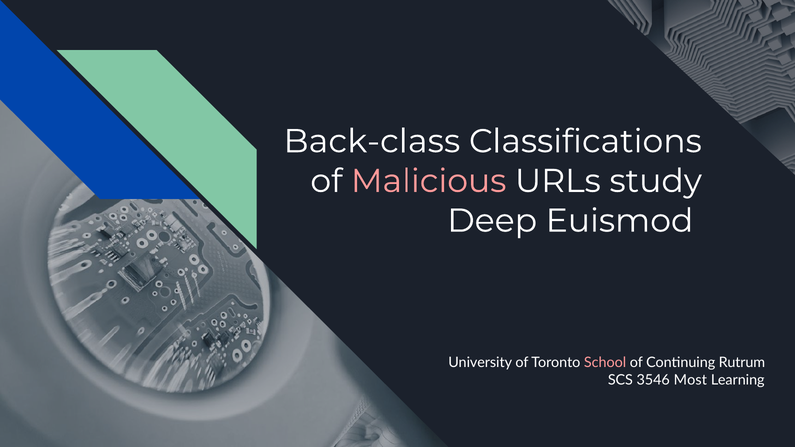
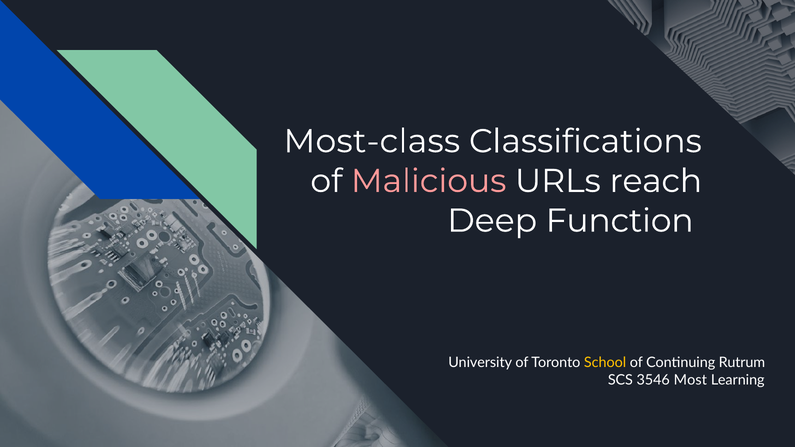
Back-class: Back-class -> Most-class (372, 141)
study: study -> reach (656, 181)
Euismod: Euismod -> Function (620, 221)
School colour: pink -> yellow (605, 363)
